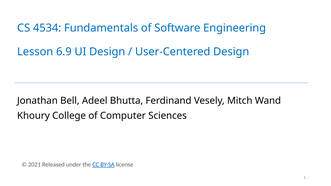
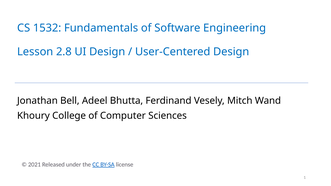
4534: 4534 -> 1532 (47, 28)
6.9: 6.9 -> 2.8 (64, 52)
